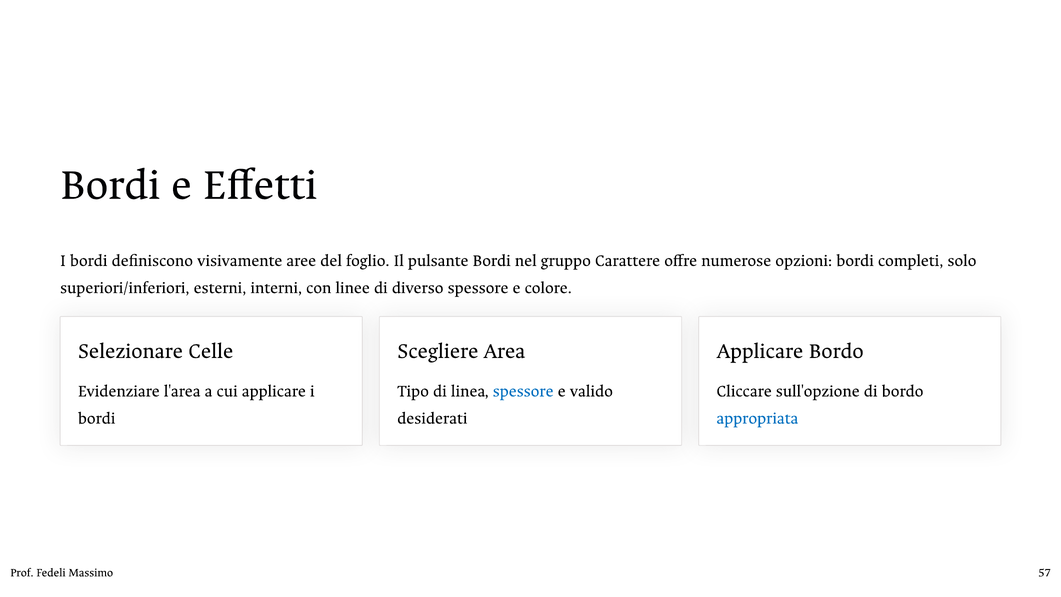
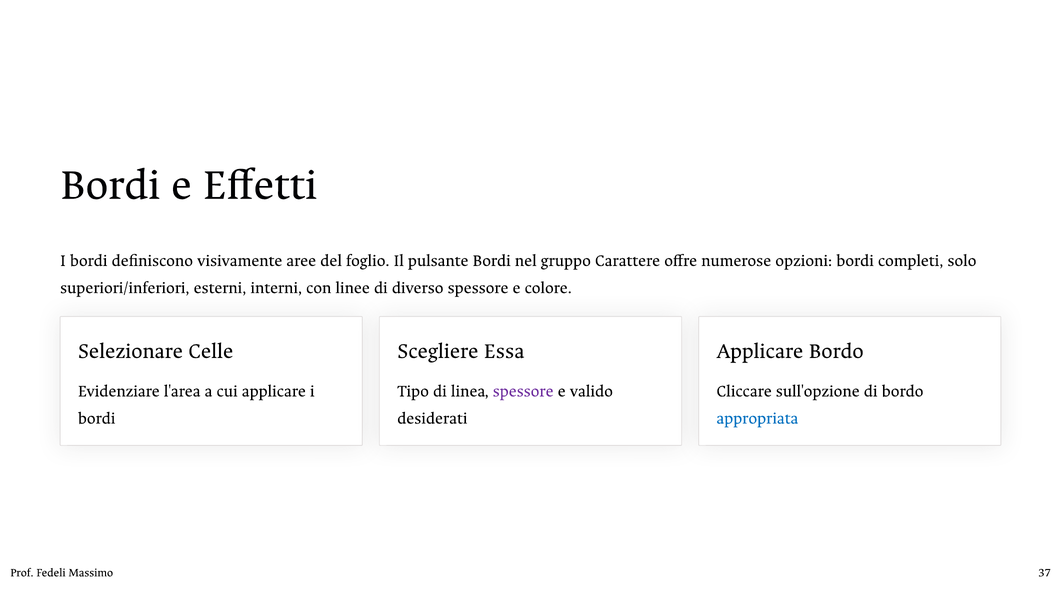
Area: Area -> Essa (504, 351)
spessore colour: blue -> purple (523, 391)
57: 57 -> 37 (1044, 572)
